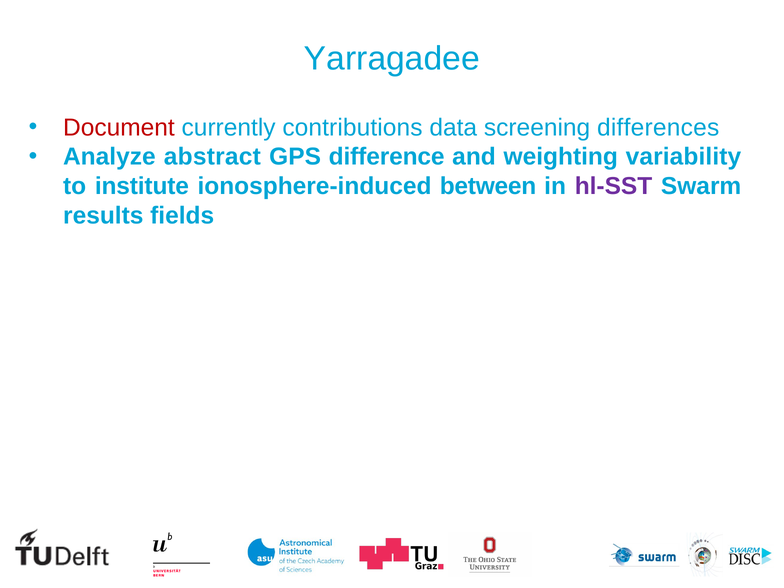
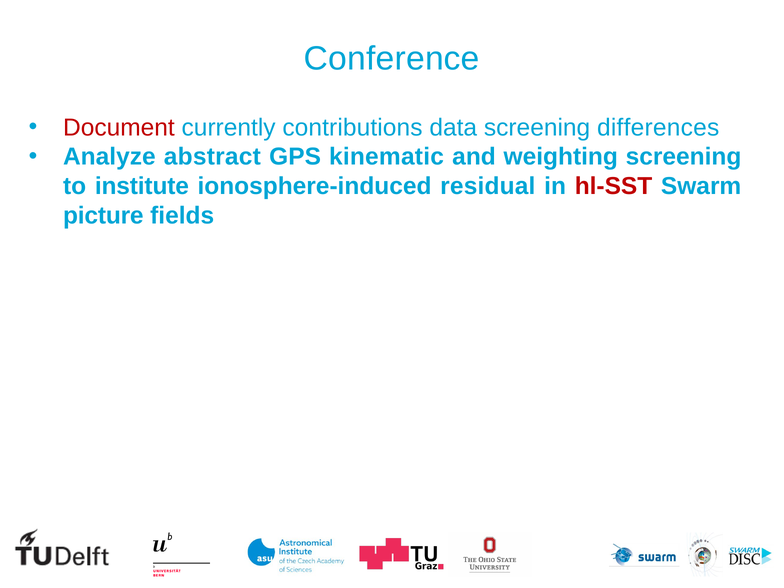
Yarragadee: Yarragadee -> Conference (392, 59)
difference: difference -> kinematic (386, 157)
weighting variability: variability -> screening (684, 157)
between: between -> residual (488, 186)
hl-SST colour: purple -> red (614, 186)
results: results -> picture (103, 216)
